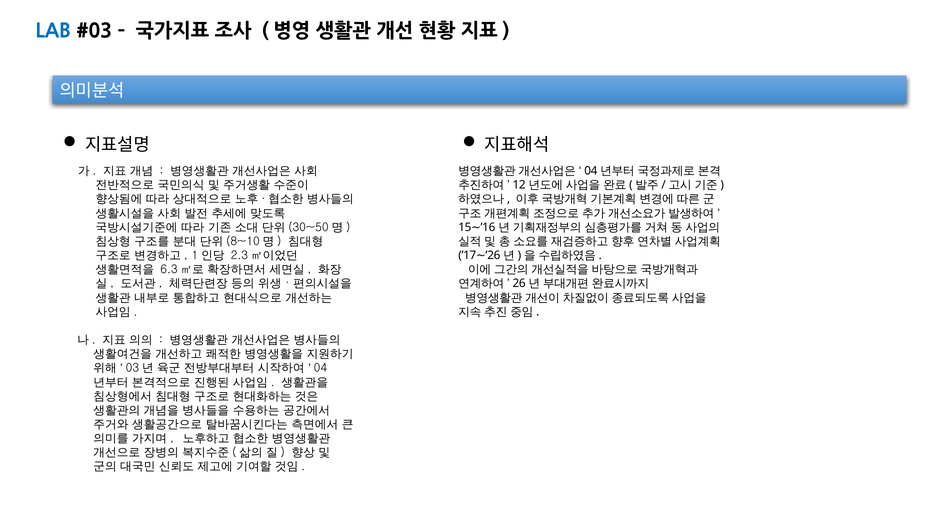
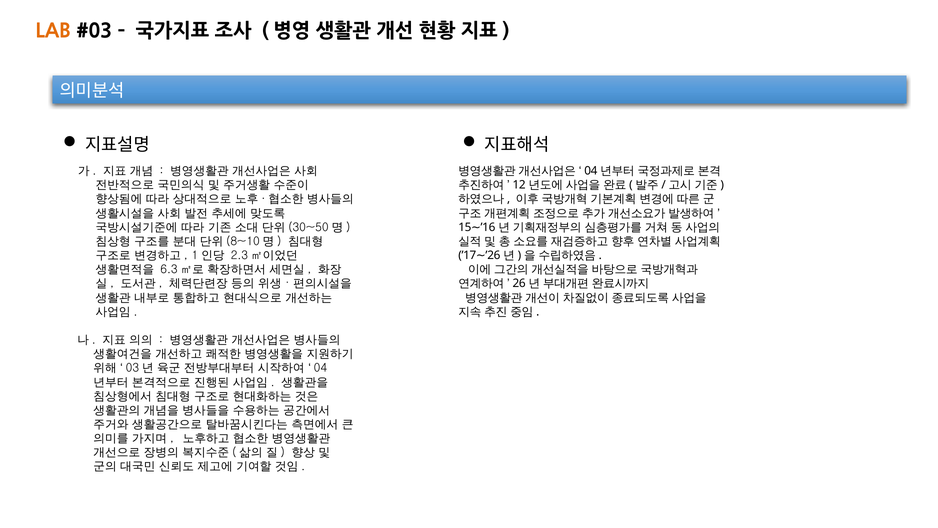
LAB colour: blue -> orange (53, 31)
